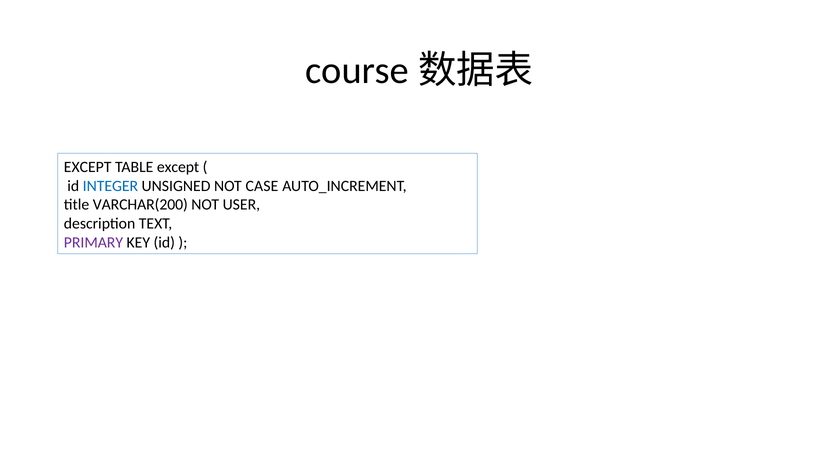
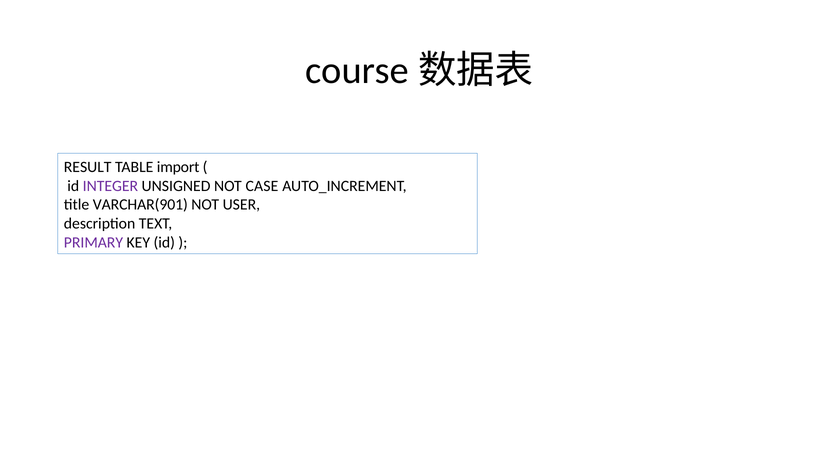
EXCEPT: EXCEPT -> RESULT (88, 167)
TABLE except: except -> import (178, 167)
INTEGER colour: blue -> purple (110, 186)
VARCHAR(200: VARCHAR(200 -> VARCHAR(901 (140, 205)
